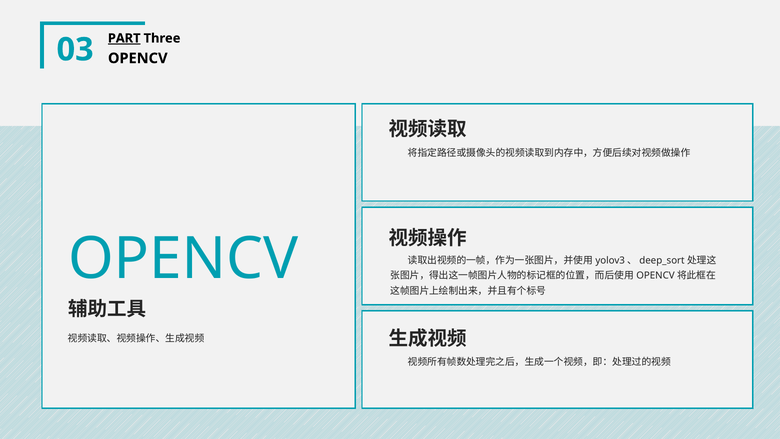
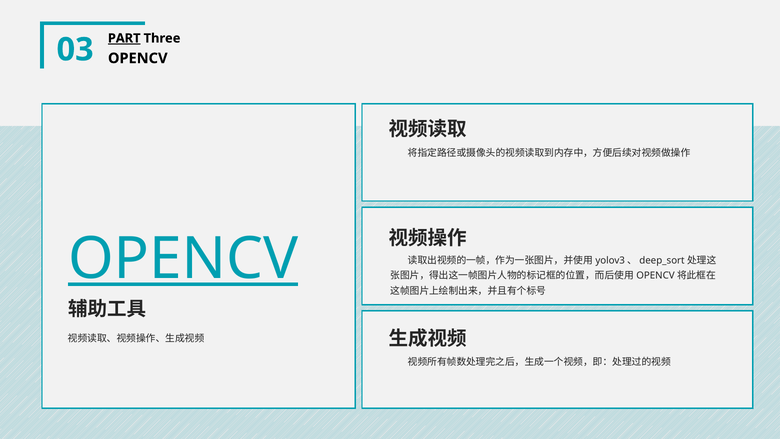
OPENCV underline: none -> present (183, 259)
